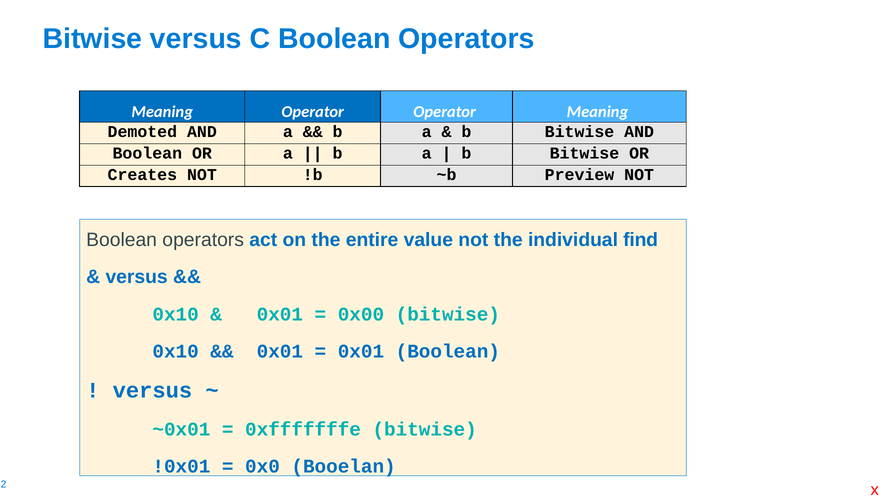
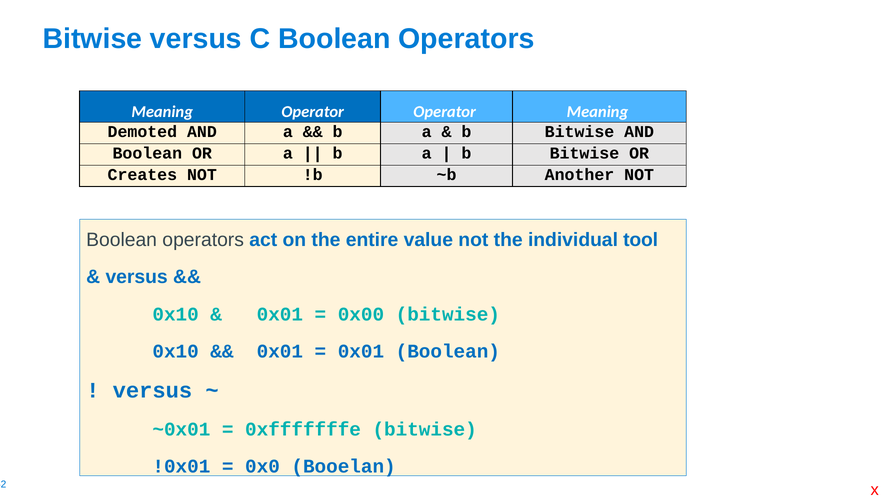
Preview: Preview -> Another (580, 175)
find: find -> tool (641, 240)
